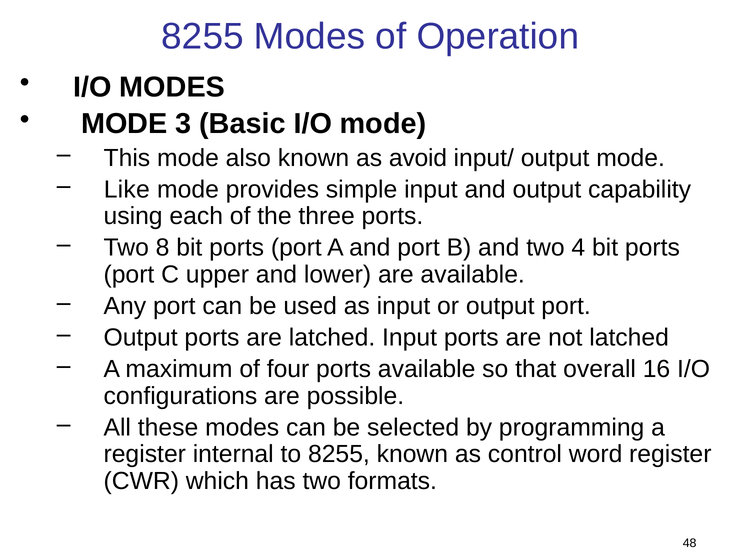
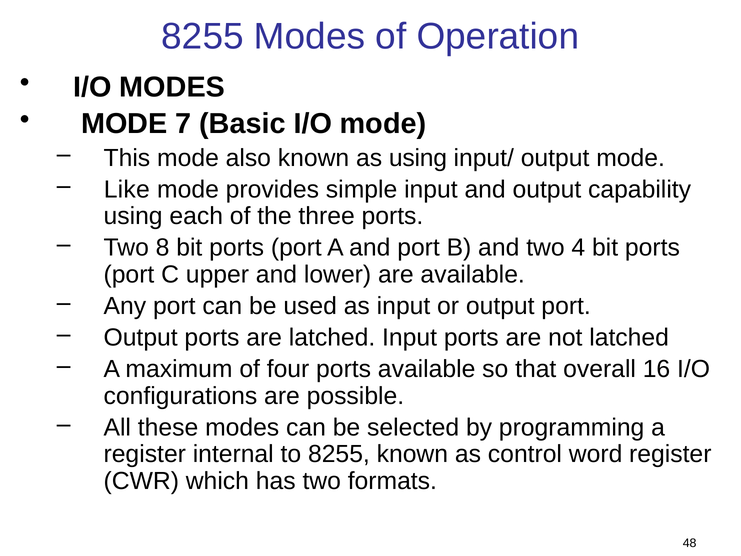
3: 3 -> 7 (183, 124)
as avoid: avoid -> using (418, 158)
